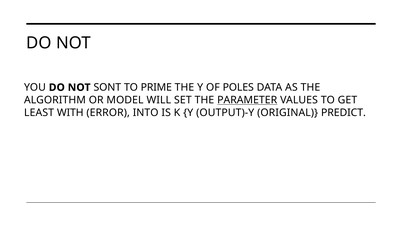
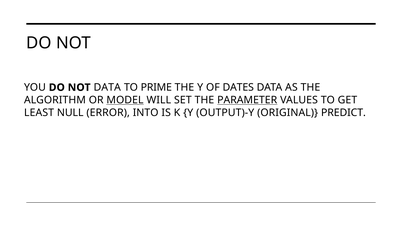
NOT SONT: SONT -> DATA (107, 87)
POLES: POLES -> DATES (238, 87)
MODEL underline: none -> present (125, 100)
WITH: WITH -> NULL (70, 113)
